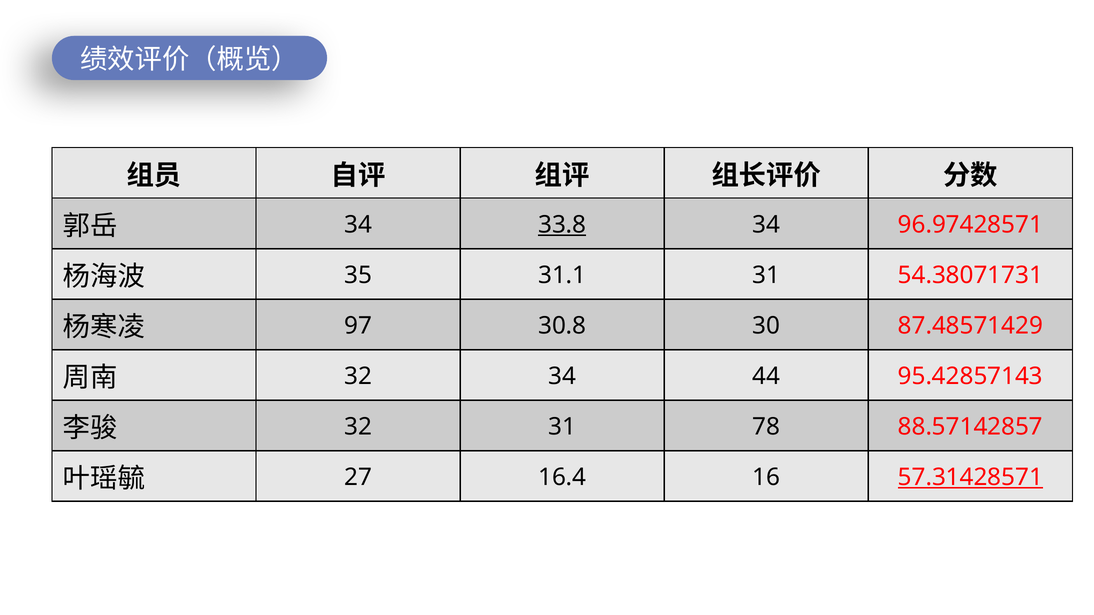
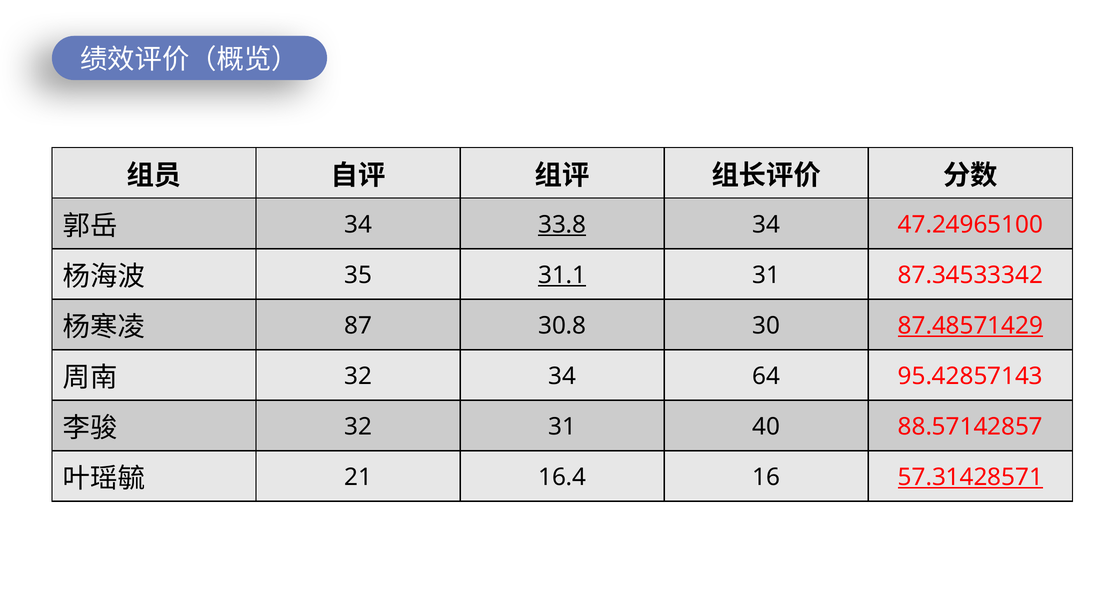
96.97428571: 96.97428571 -> 47.24965100 (970, 225)
31.1 underline: none -> present (562, 275)
54.38071731: 54.38071731 -> 87.34533342 (970, 275)
97: 97 -> 87 (358, 326)
87.48571429 underline: none -> present (970, 326)
44: 44 -> 64 (766, 377)
78: 78 -> 40 (766, 427)
27: 27 -> 21 (358, 478)
